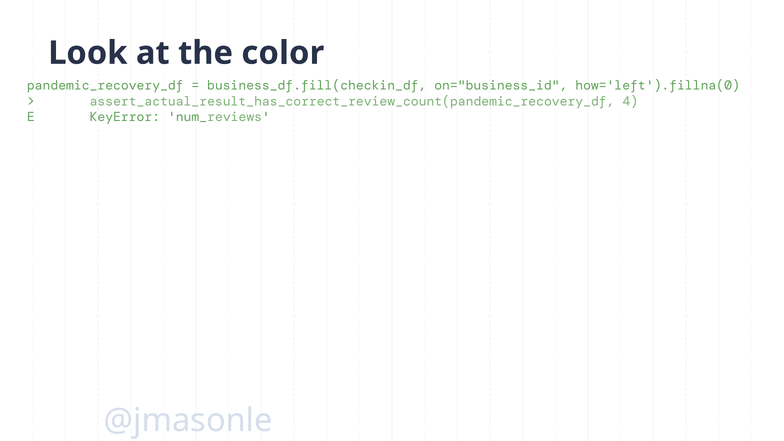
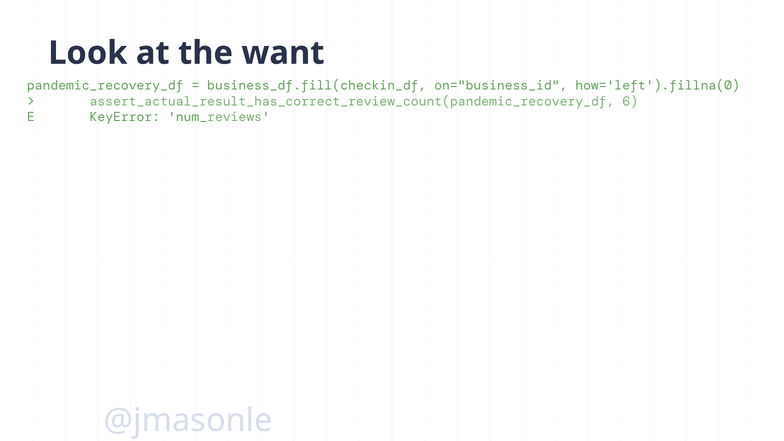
color: color -> want (283, 53)
4: 4 -> 6 (630, 101)
